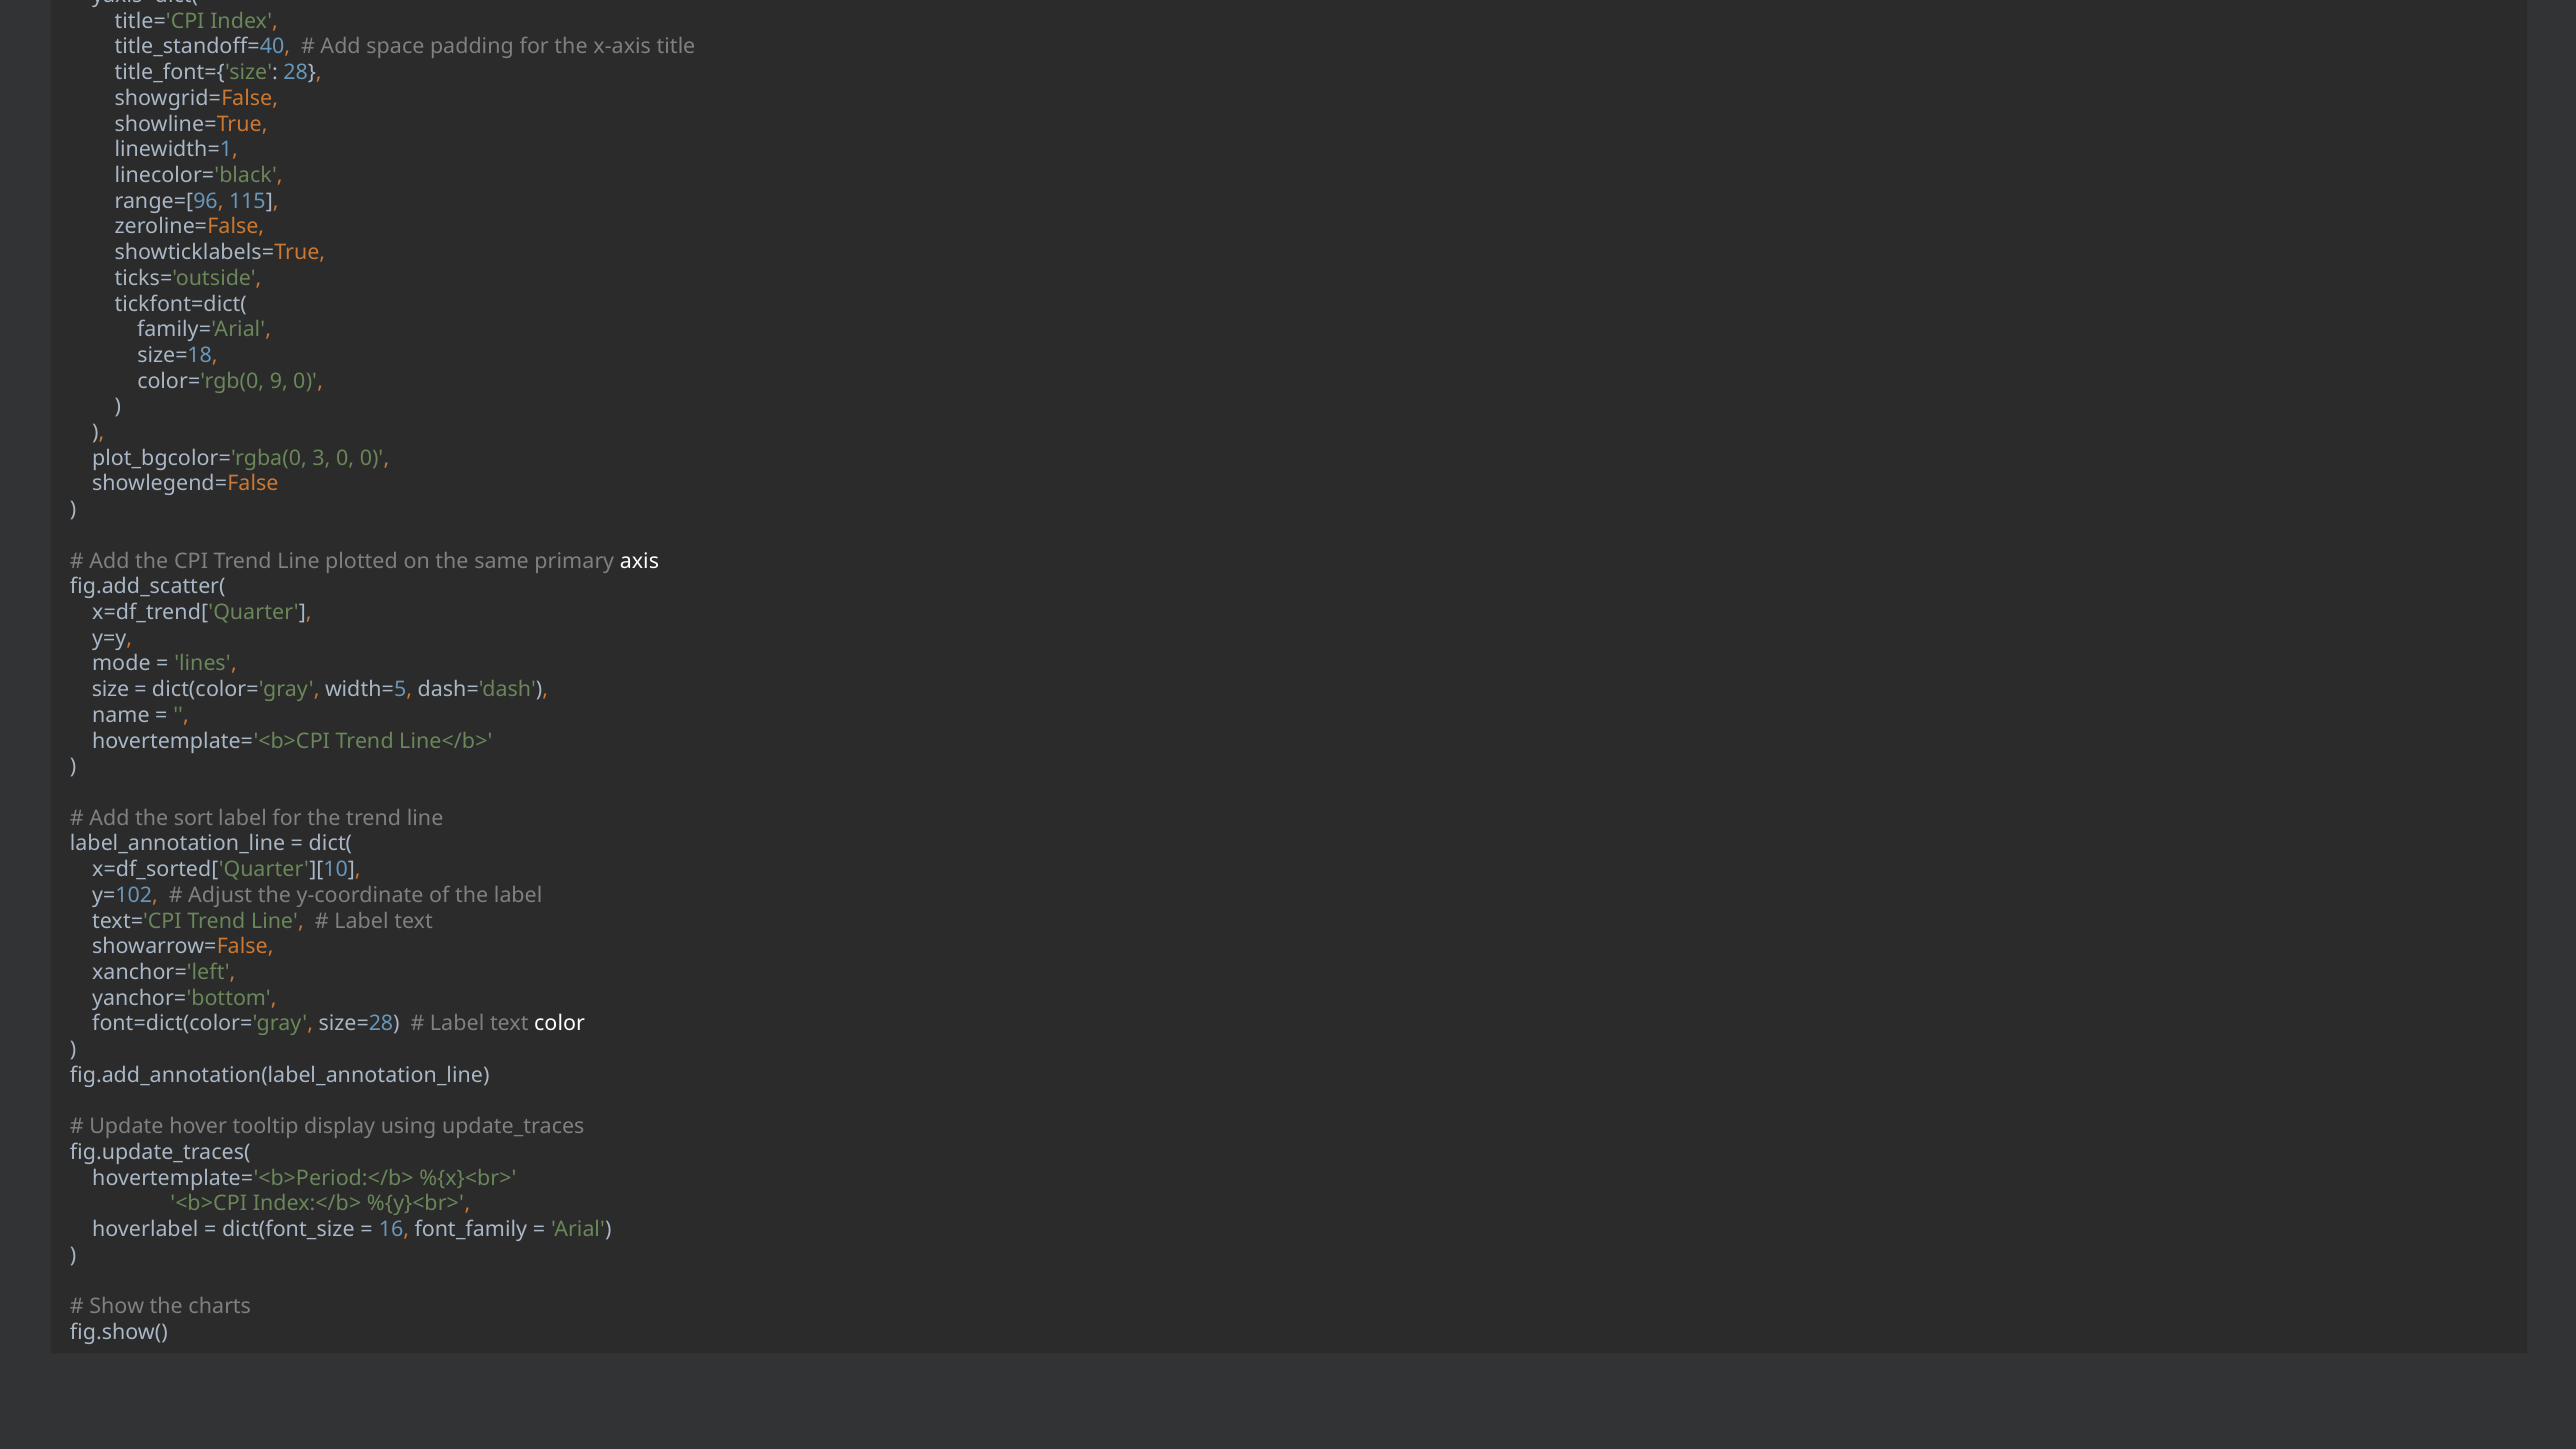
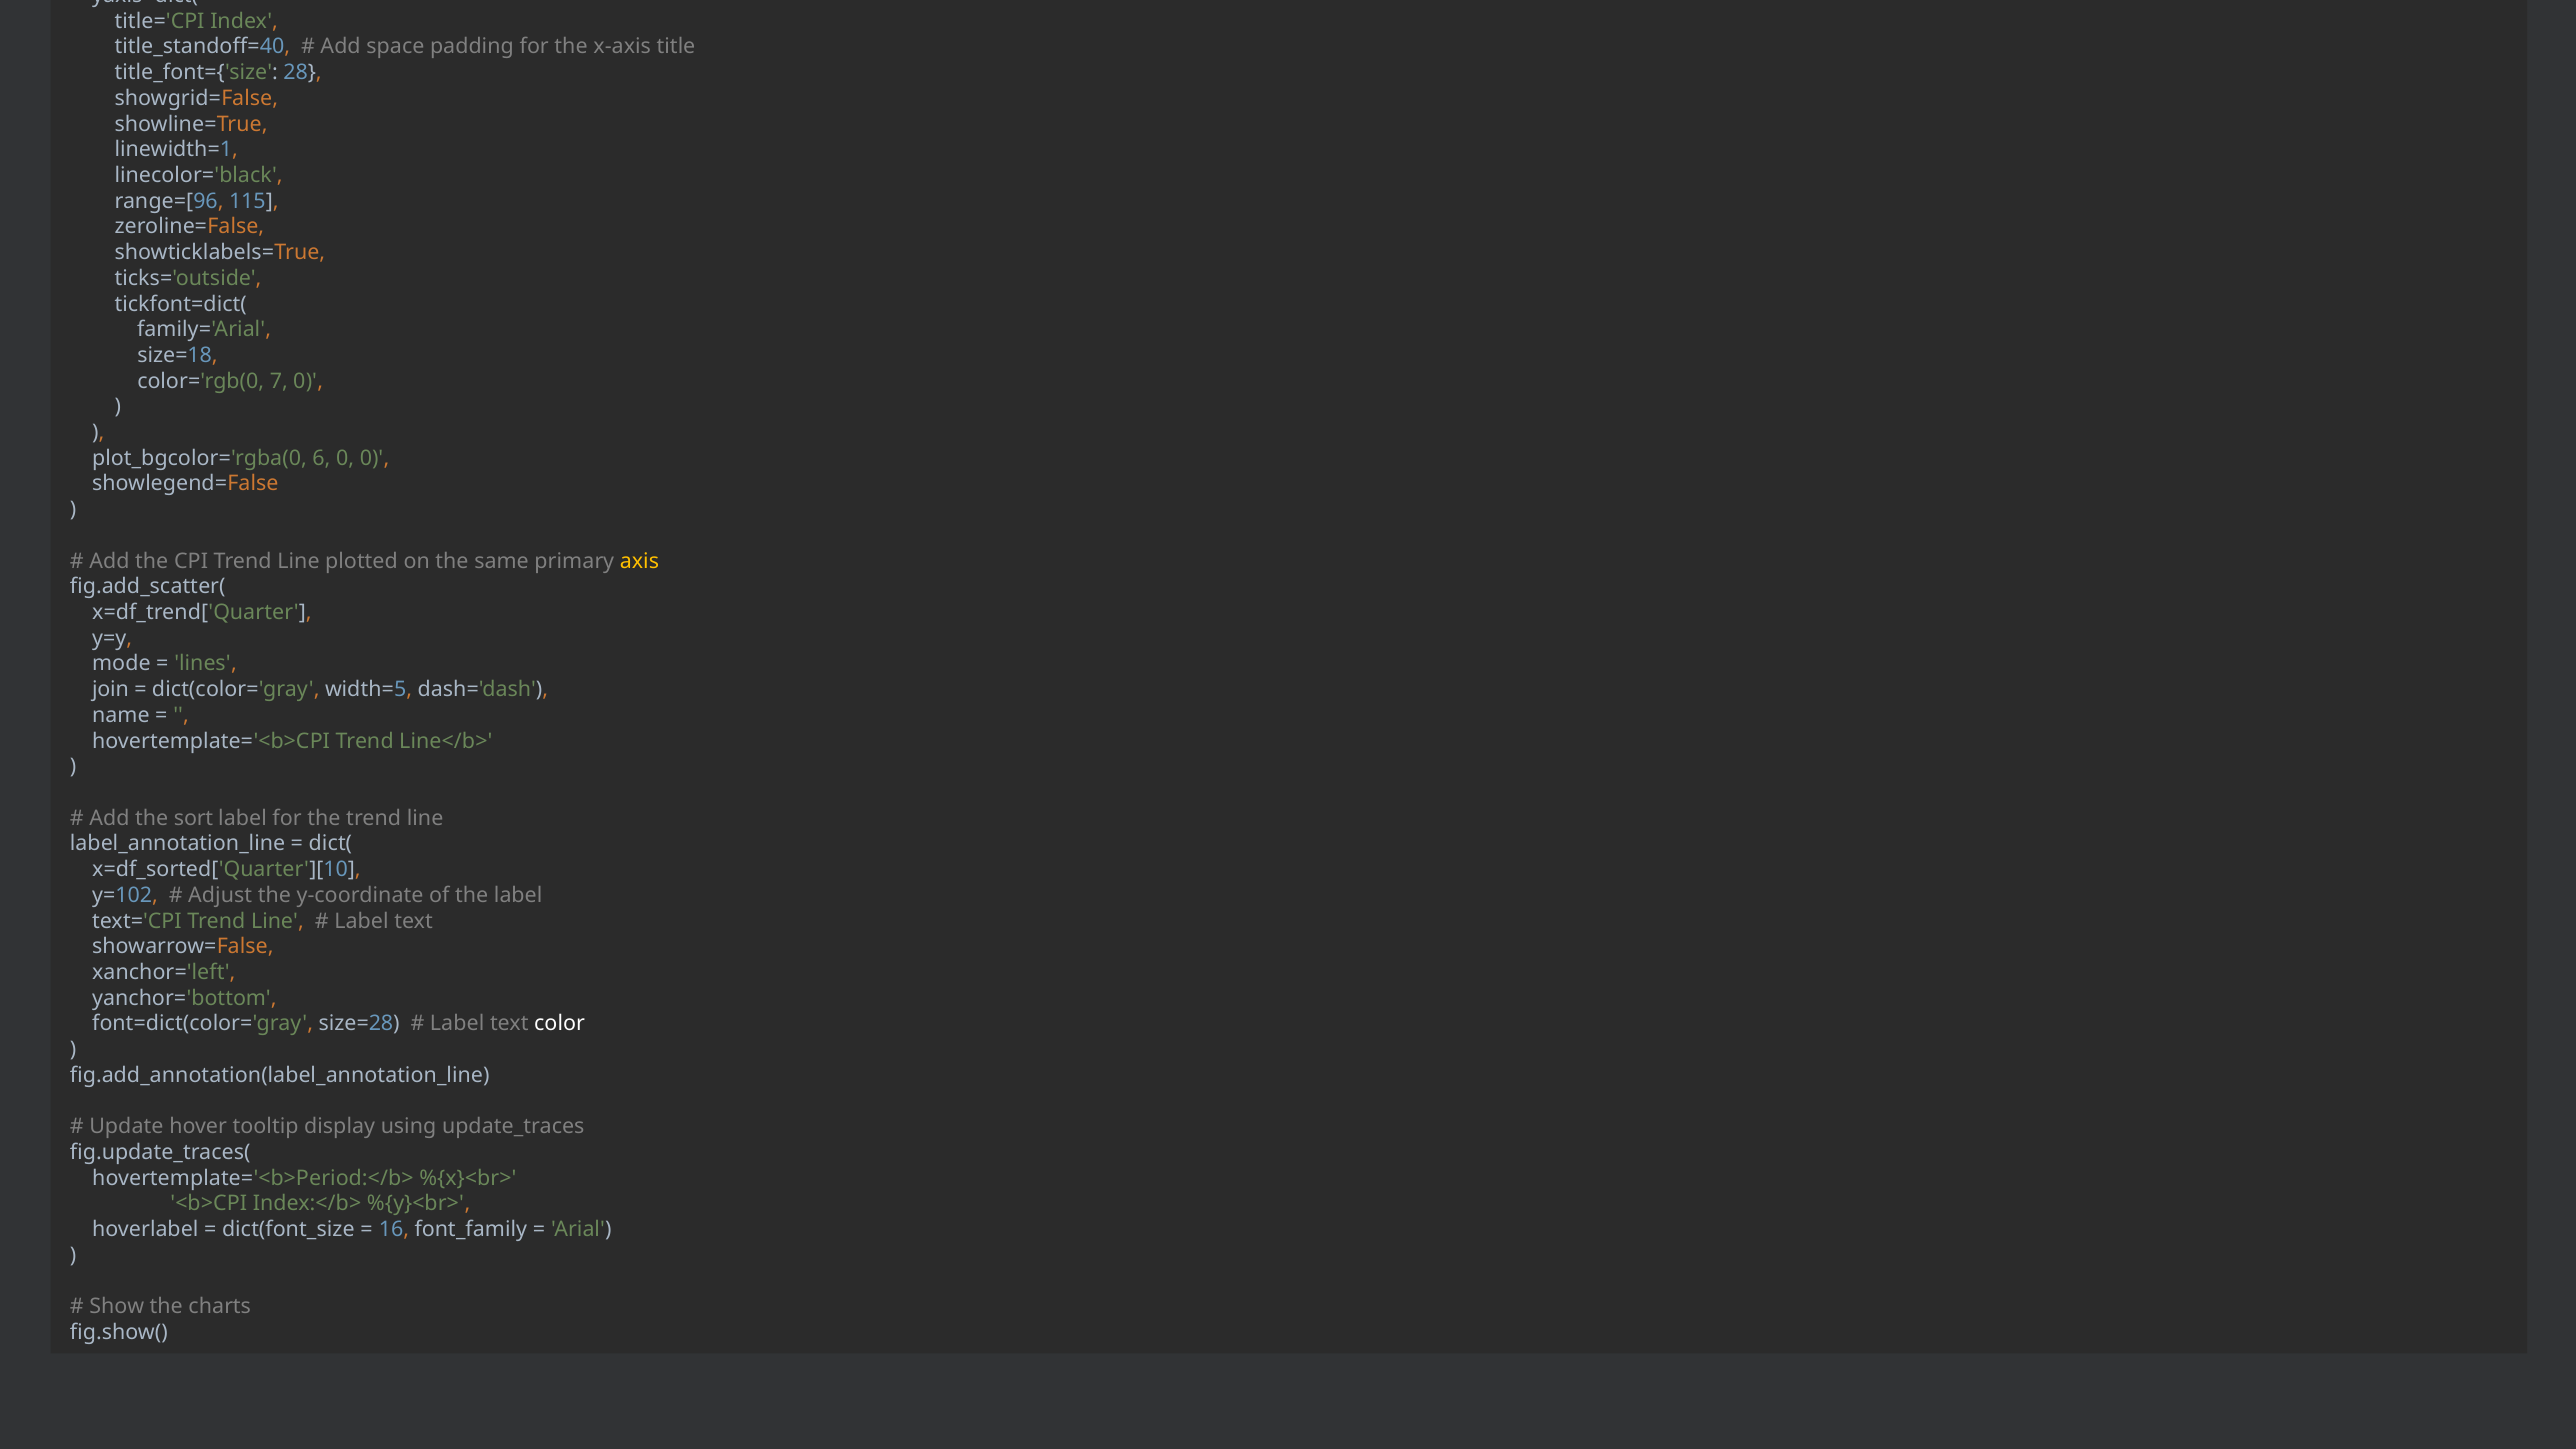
9: 9 -> 7 (279, 381)
3: 3 -> 6 (321, 458)
axis colour: white -> yellow (639, 561)
size: size -> join (110, 690)
